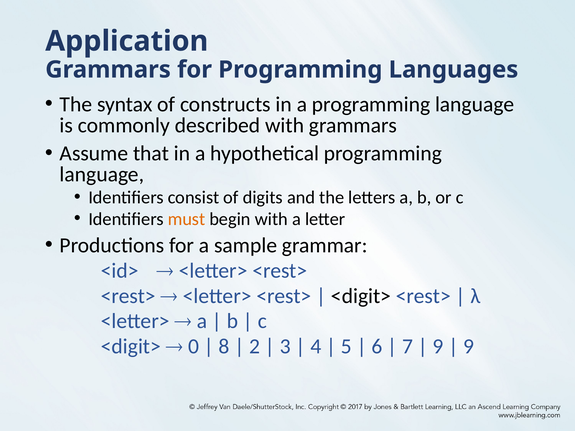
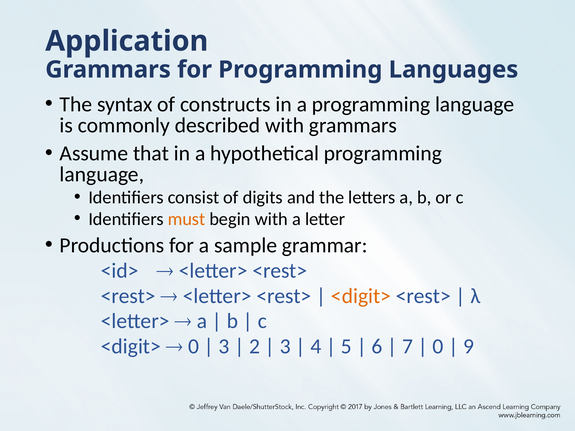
<digit> colour: black -> orange (361, 296)
8: 8 -> 3 (224, 347)
9: 9 -> 0 (438, 347)
